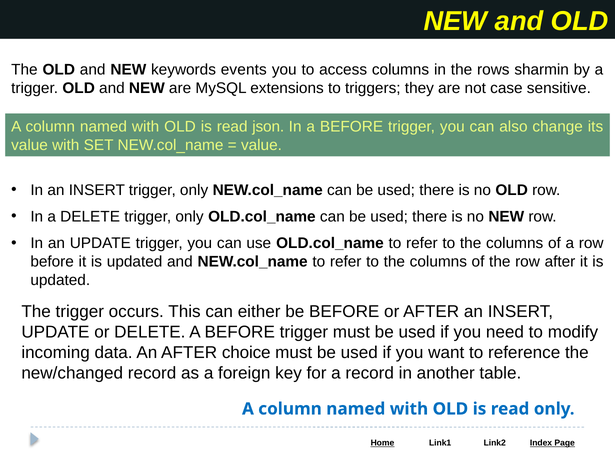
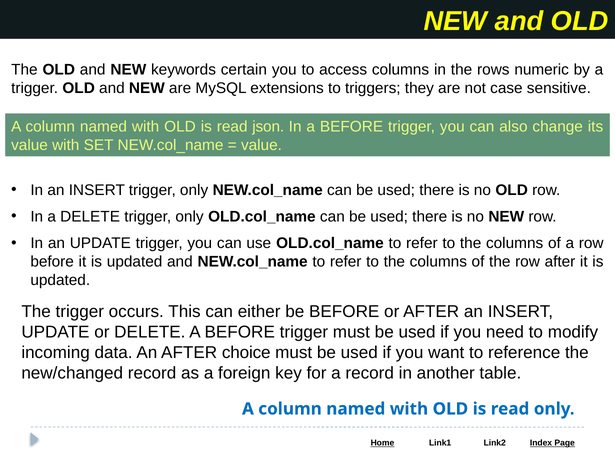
events: events -> certain (244, 70)
sharmin: sharmin -> numeric (542, 70)
